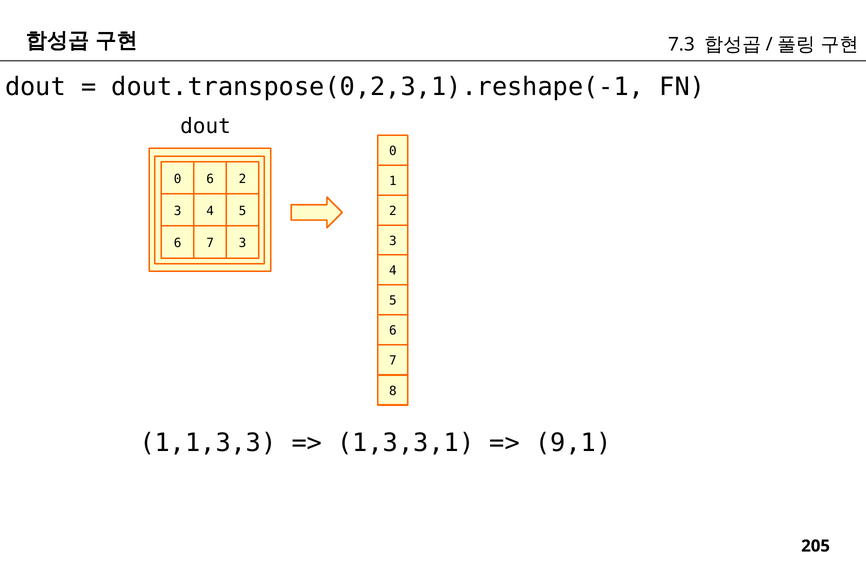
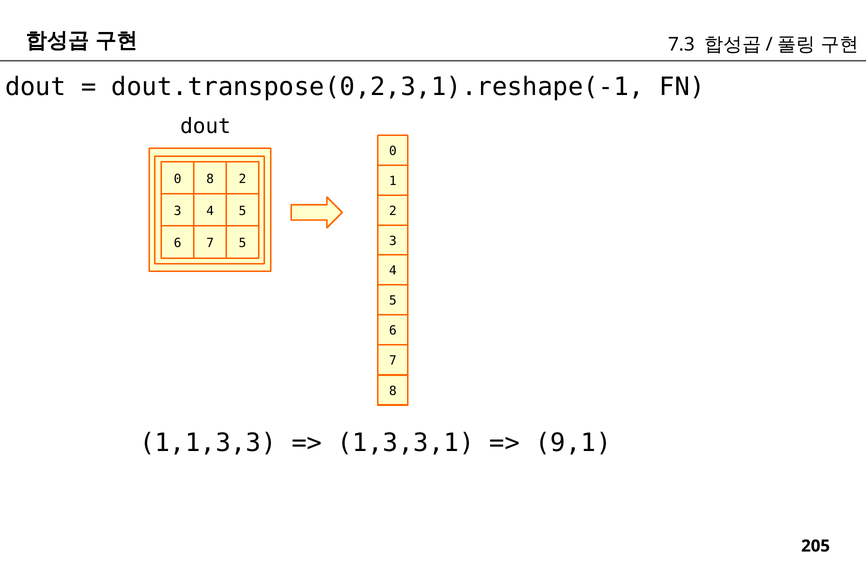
0 6: 6 -> 8 (210, 179)
7 3: 3 -> 5 (243, 243)
